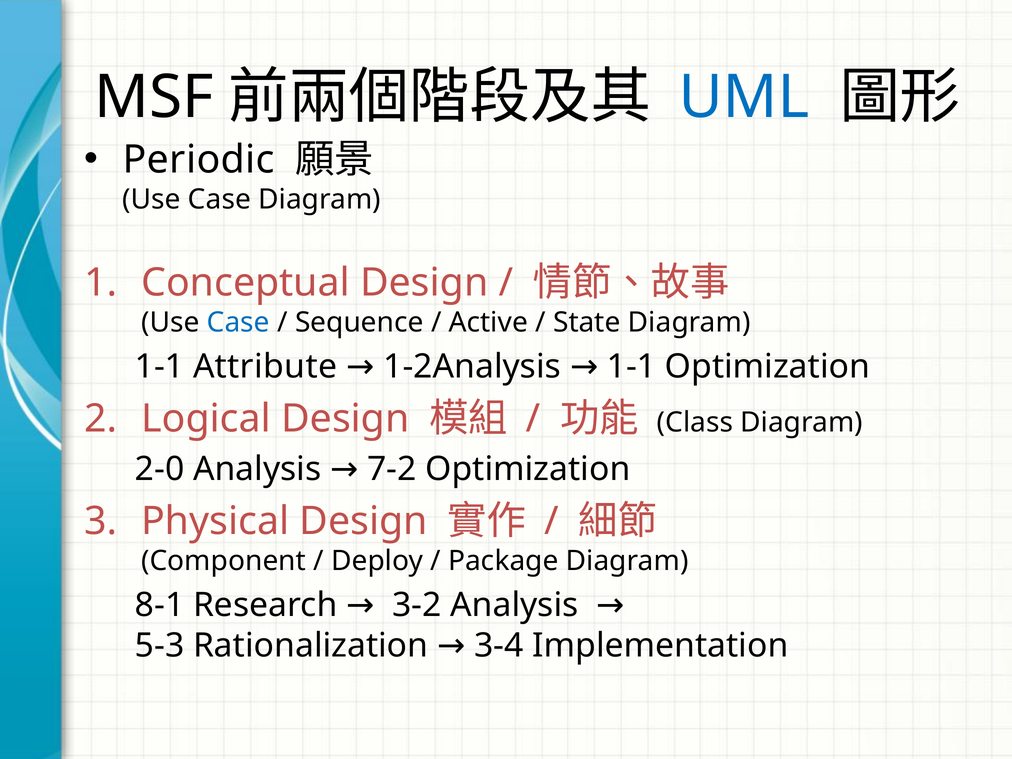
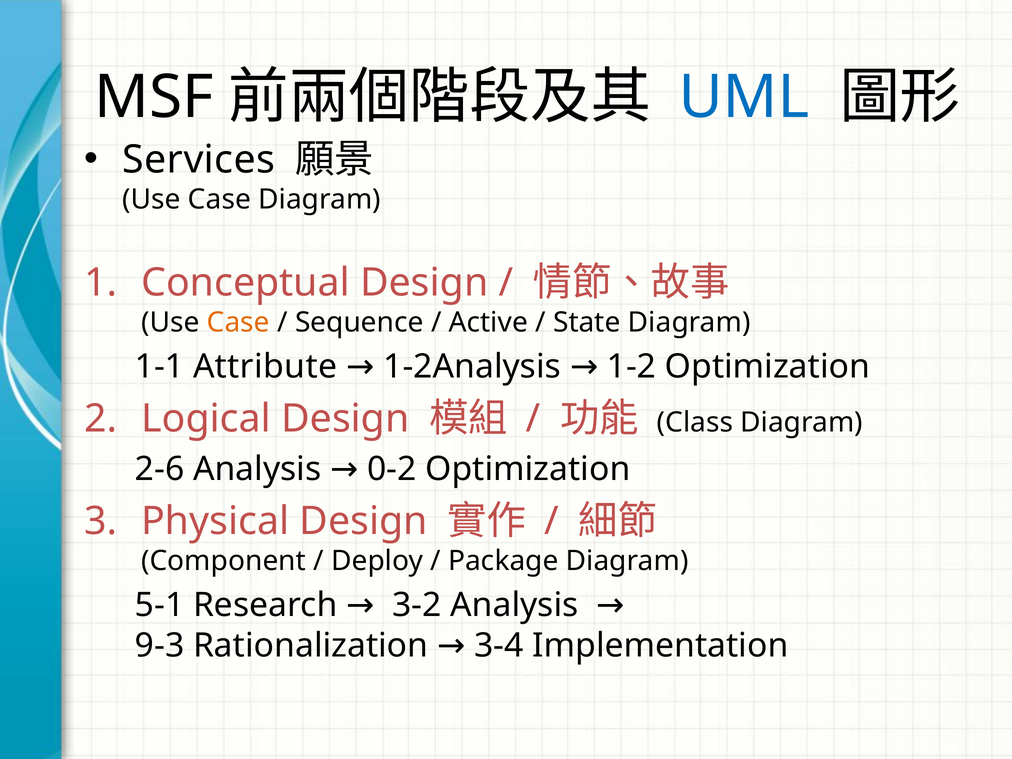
Periodic: Periodic -> Services (199, 160)
Case colour: blue -> orange (238, 322)
1-2Analysis 1-1: 1-1 -> 1-2 (632, 367)
2-0: 2-0 -> 2-6 (160, 469)
7-2: 7-2 -> 0-2 (392, 469)
8-1: 8-1 -> 5-1 (160, 605)
5-3: 5-3 -> 9-3 (160, 646)
